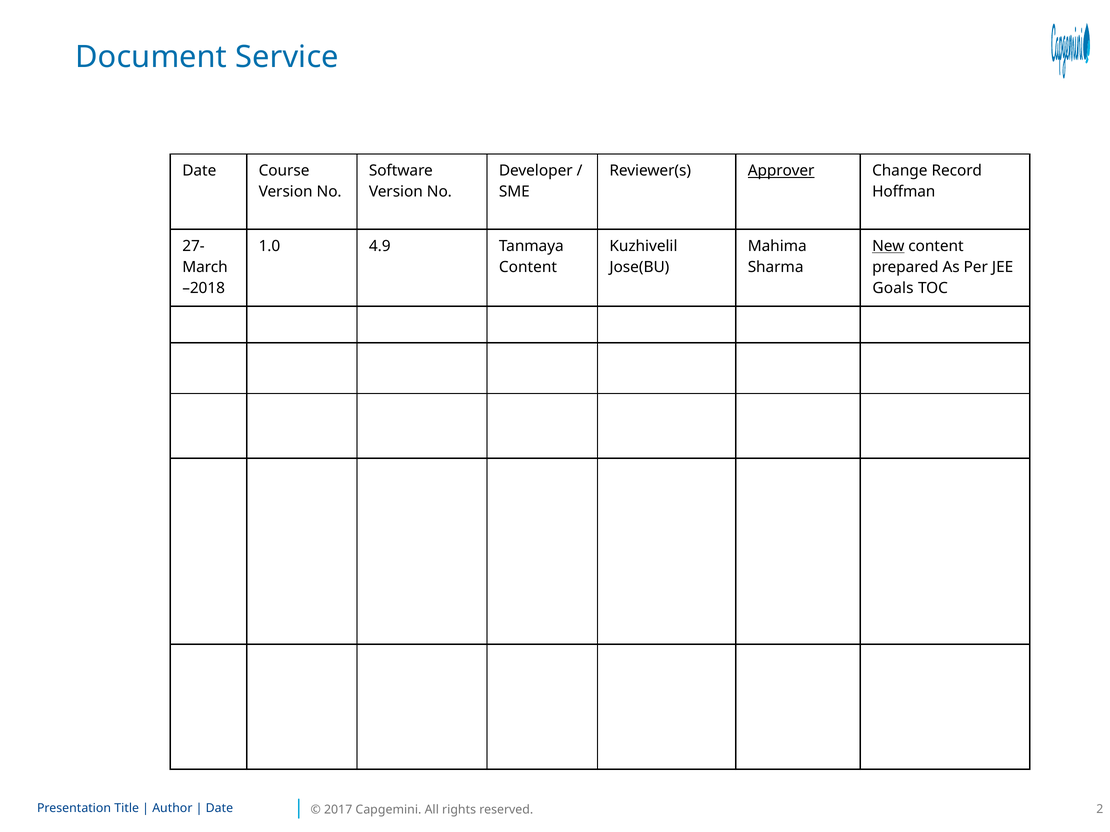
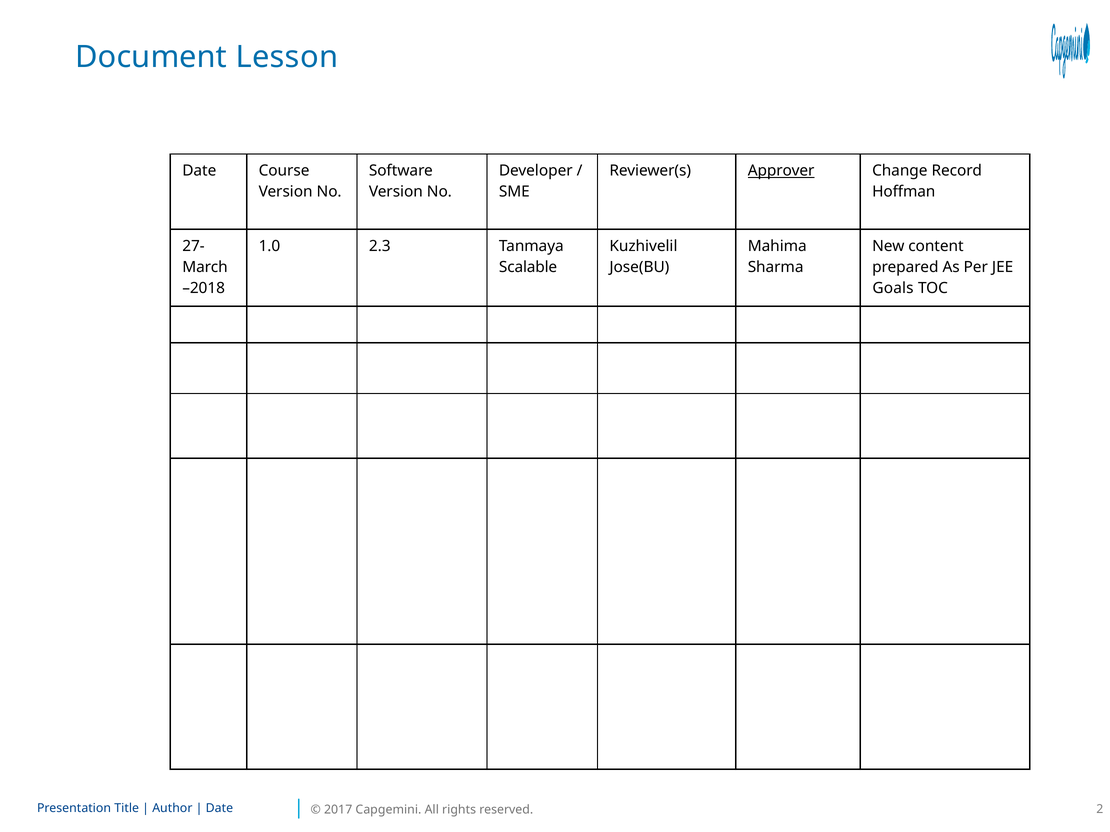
Service: Service -> Lesson (287, 57)
4.9: 4.9 -> 2.3 (380, 246)
New underline: present -> none (888, 246)
Content: Content -> Scalable (528, 267)
